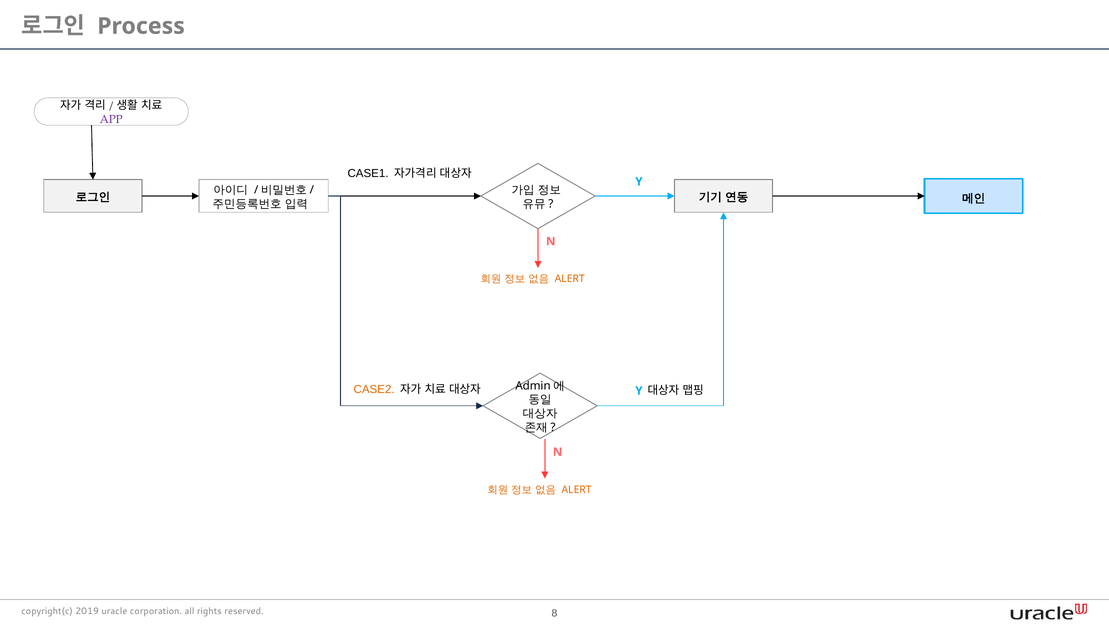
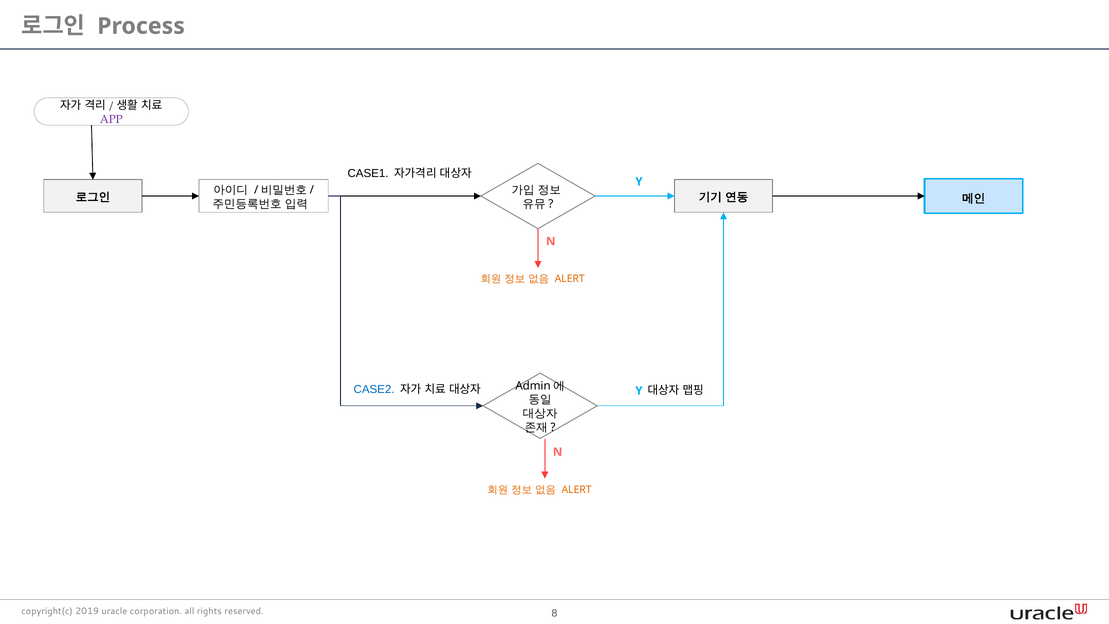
CASE2 colour: orange -> blue (374, 389)
